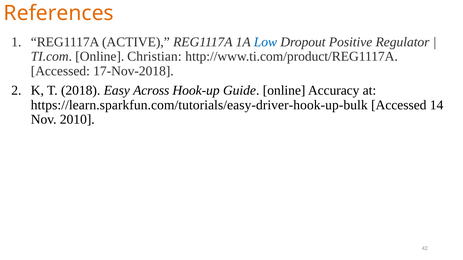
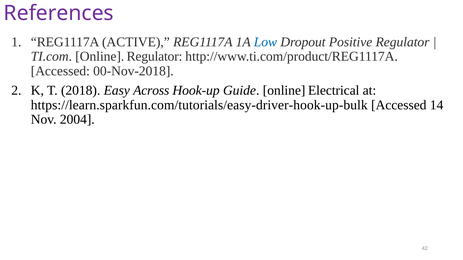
References colour: orange -> purple (59, 13)
Online Christian: Christian -> Regulator (155, 57)
17-Nov-2018: 17-Nov-2018 -> 00-Nov-2018 (133, 71)
Accuracy: Accuracy -> Electrical (334, 91)
2010: 2010 -> 2004 (77, 120)
